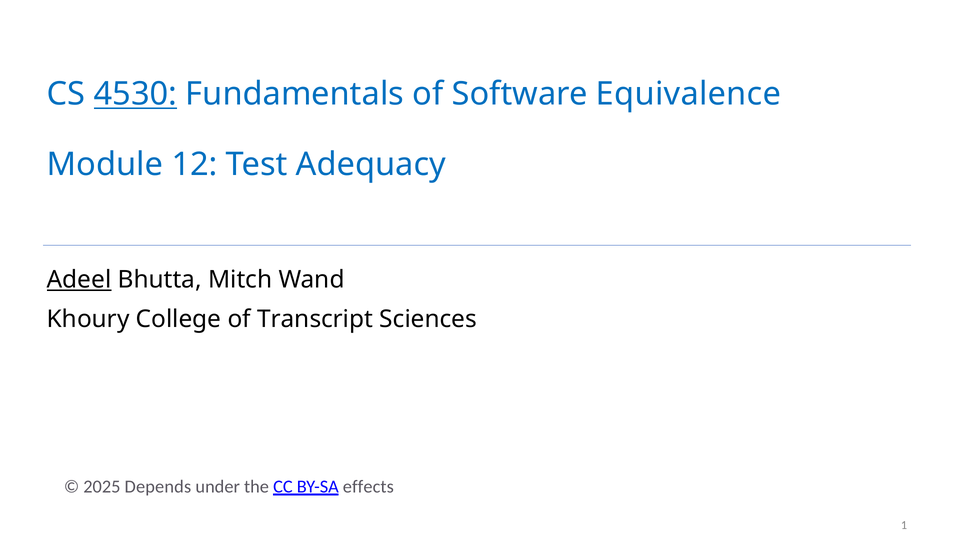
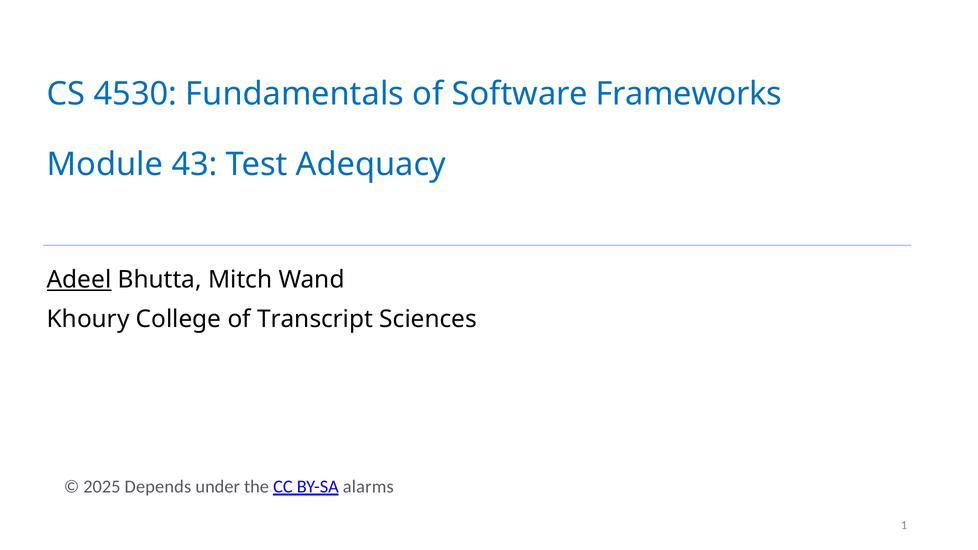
4530 underline: present -> none (135, 94)
Equivalence: Equivalence -> Frameworks (689, 94)
12: 12 -> 43 (195, 165)
effects: effects -> alarms (368, 487)
